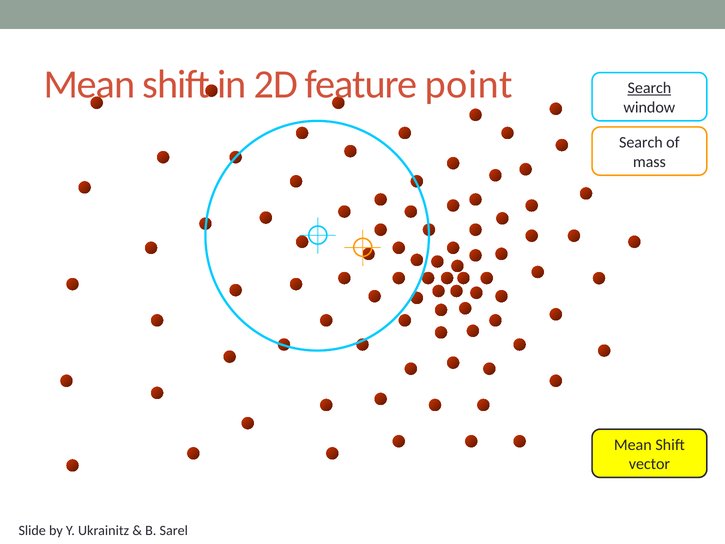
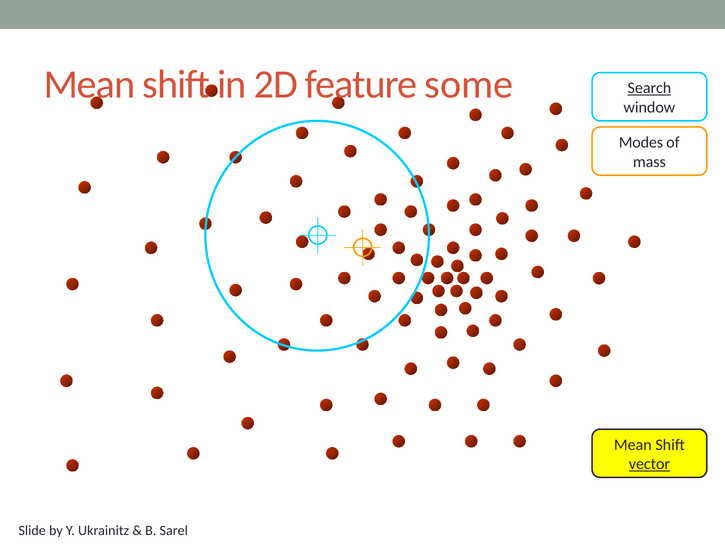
point: point -> some (469, 84)
Search: Search -> Modes (641, 142)
vector underline: none -> present (649, 464)
